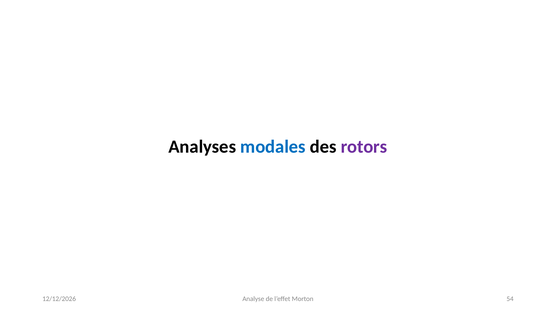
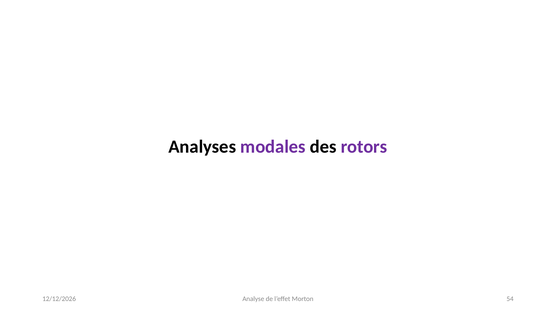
modales colour: blue -> purple (273, 147)
